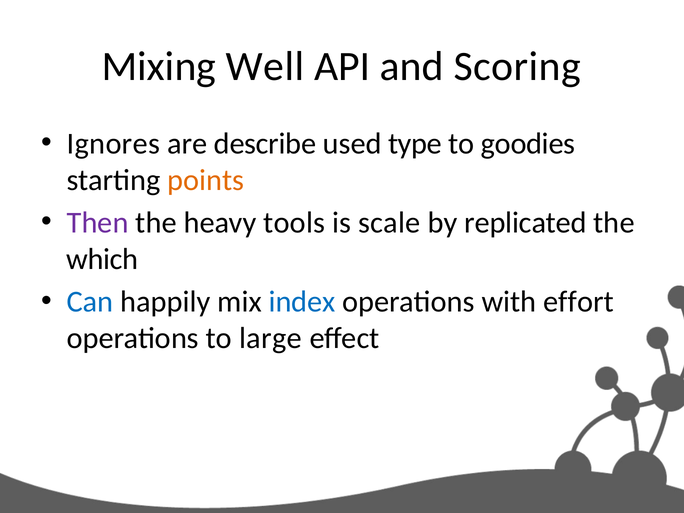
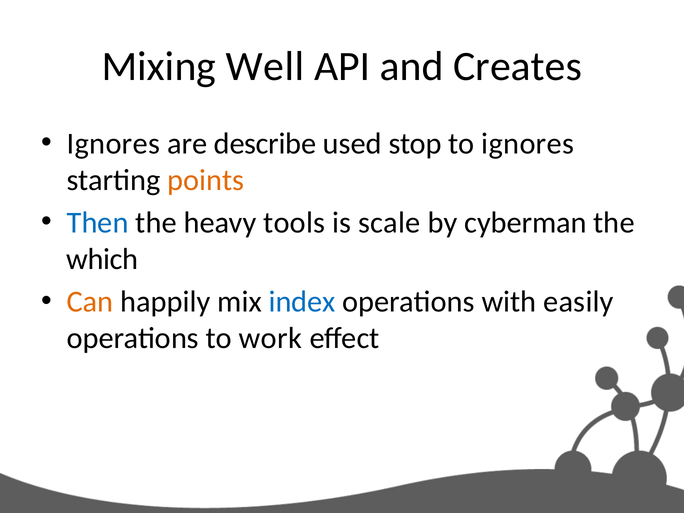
Scoring: Scoring -> Creates (518, 66)
type: type -> stop (415, 143)
to goodies: goodies -> ignores (528, 143)
Then colour: purple -> blue (98, 223)
replicated: replicated -> cyberman (525, 223)
Can colour: blue -> orange (90, 302)
effort: effort -> easily (578, 302)
large: large -> work (270, 338)
